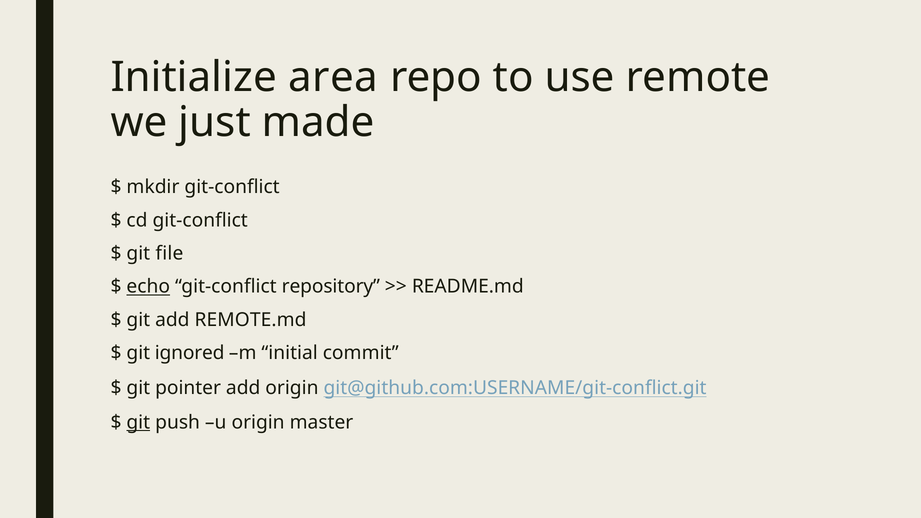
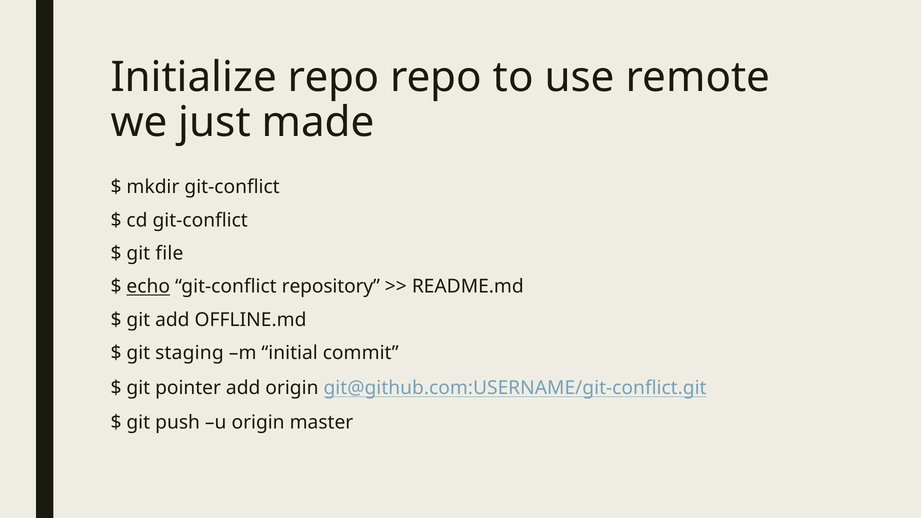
Initialize area: area -> repo (334, 77)
REMOTE.md: REMOTE.md -> OFFLINE.md (251, 320)
ignored: ignored -> staging (189, 353)
git underline: present -> none (138, 422)
